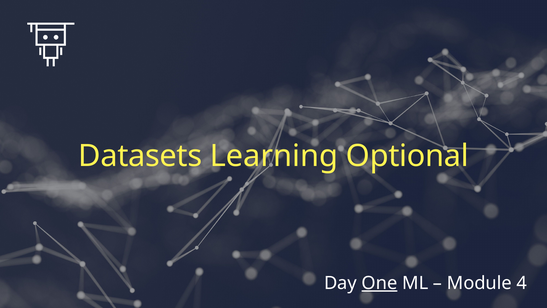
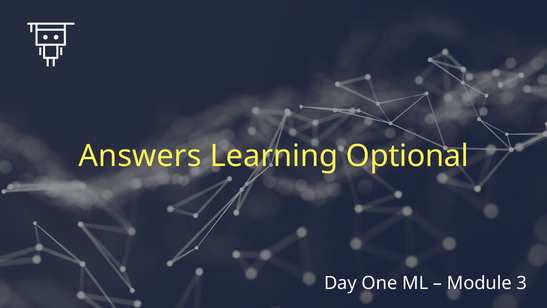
Datasets: Datasets -> Answers (140, 156)
One underline: present -> none (379, 283)
4: 4 -> 3 (522, 283)
